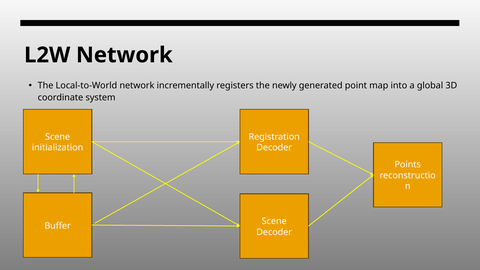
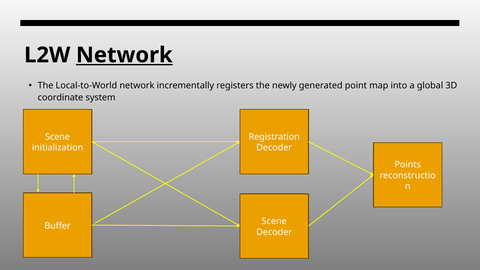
Network underline: none -> present (124, 55)
